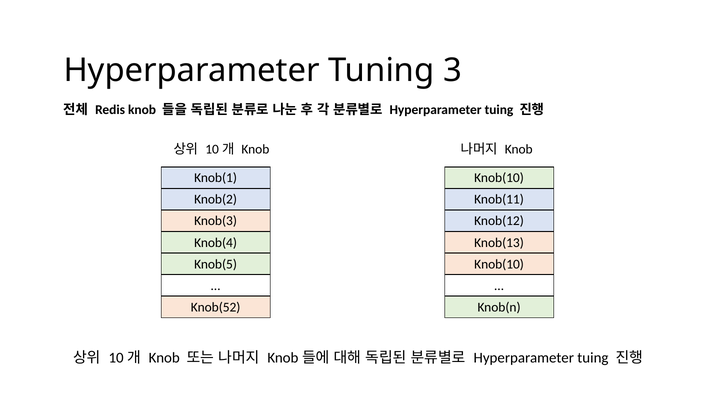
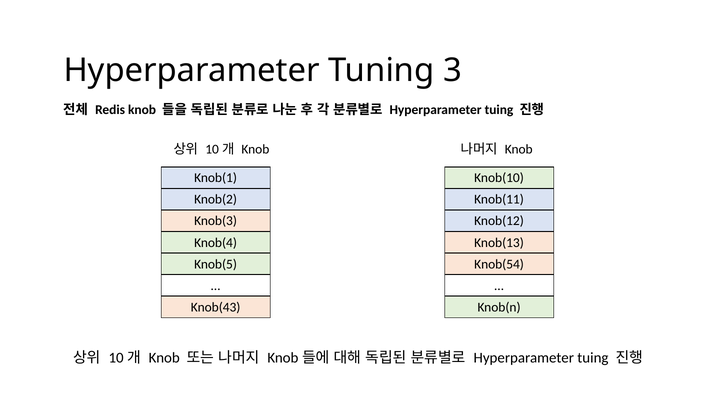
Knob(10: Knob(10 -> Knob(54 (499, 264)
Knob(52: Knob(52 -> Knob(43 (216, 307)
